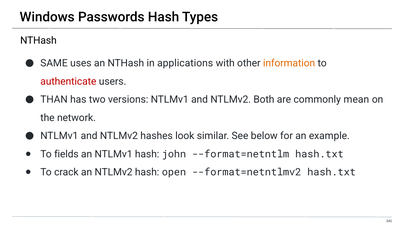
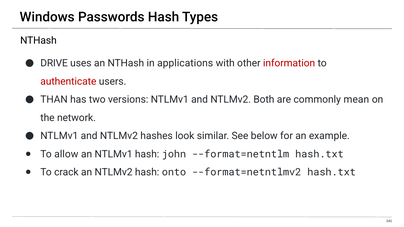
SAME: SAME -> DRIVE (54, 63)
information colour: orange -> red (289, 63)
fields: fields -> allow (66, 154)
open: open -> onto (174, 172)
